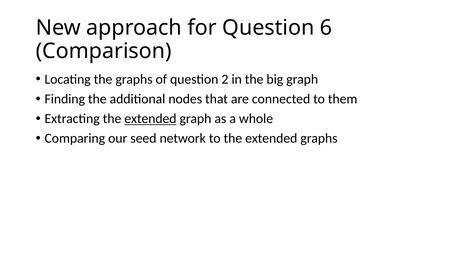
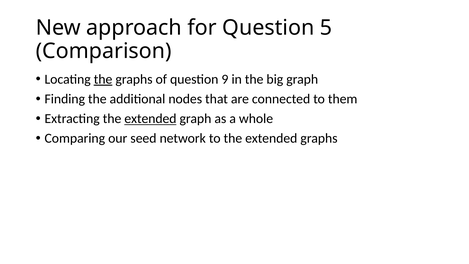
6: 6 -> 5 (326, 28)
the underline: none -> present (103, 79)
2: 2 -> 9 (225, 79)
